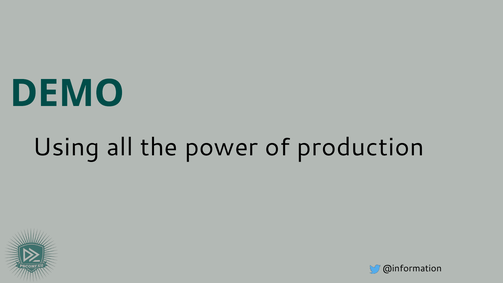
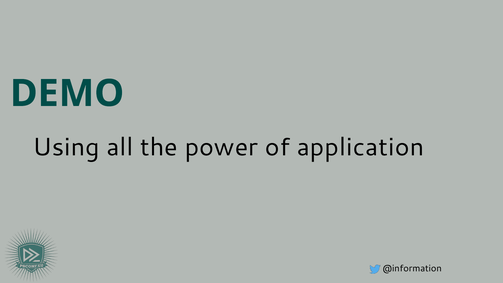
production: production -> application (360, 147)
